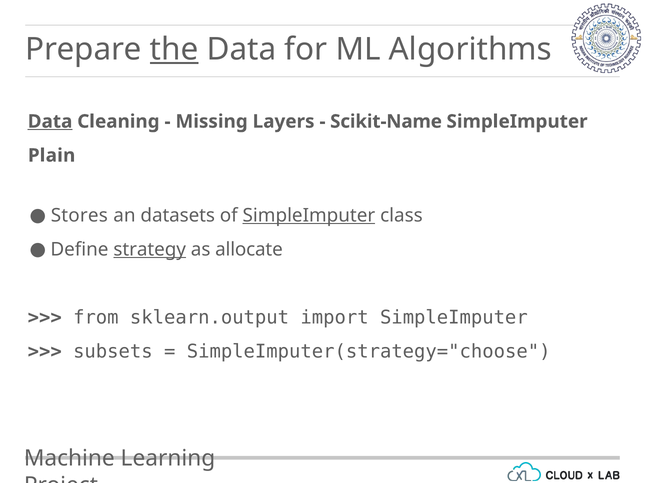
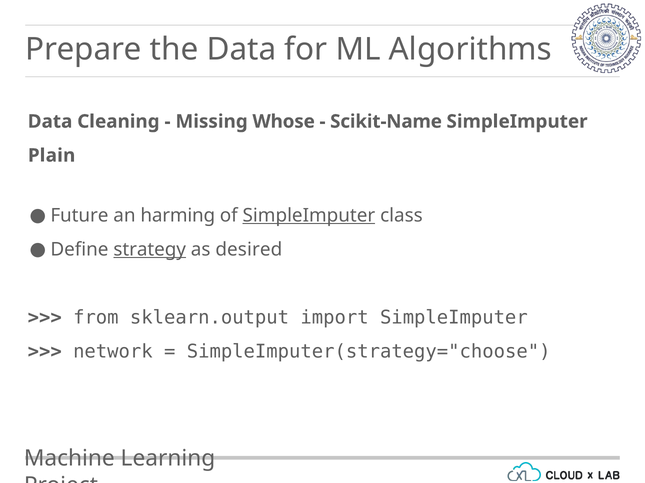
the underline: present -> none (174, 50)
Data underline: present -> none (50, 122)
Layers: Layers -> Whose (284, 122)
Stores: Stores -> Future (79, 216)
datasets: datasets -> harming (178, 216)
allocate: allocate -> desired (249, 250)
subsets: subsets -> network (113, 352)
